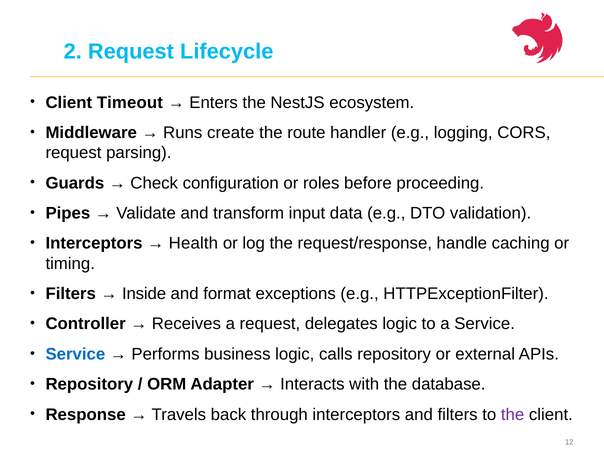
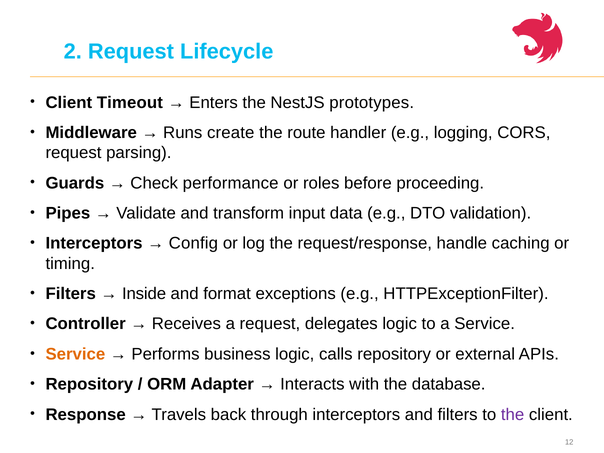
ecosystem: ecosystem -> prototypes (372, 102)
configuration: configuration -> performance (231, 183)
Health: Health -> Config (193, 243)
Service colour: blue -> orange (75, 354)
